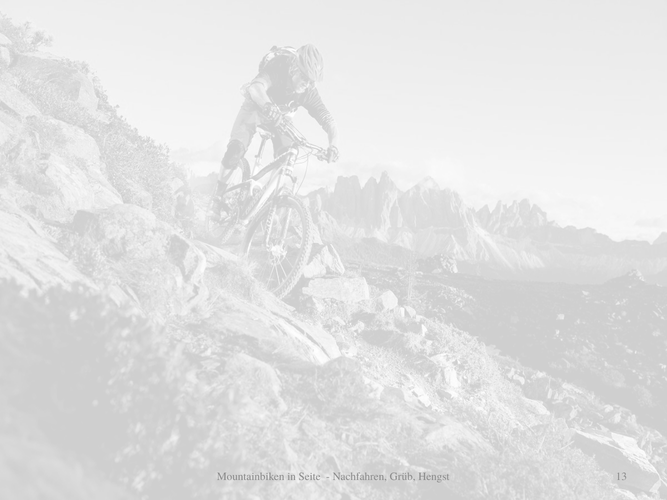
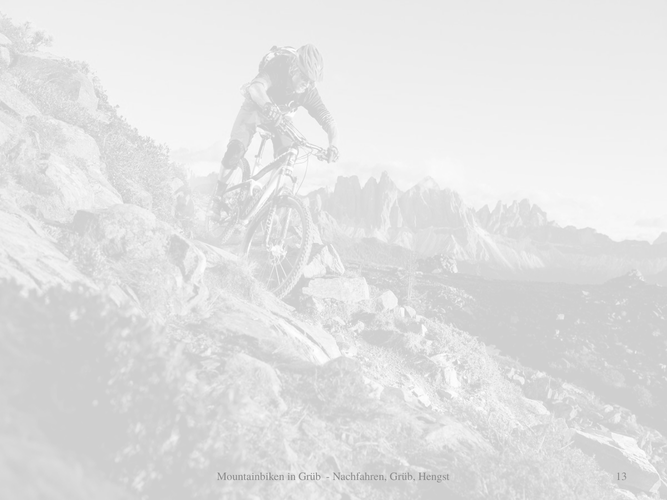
in Seite: Seite -> Grüb (310, 477)
